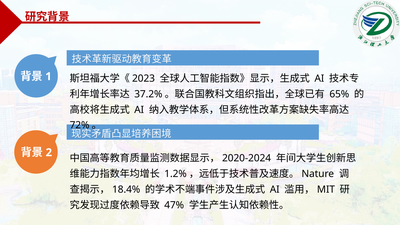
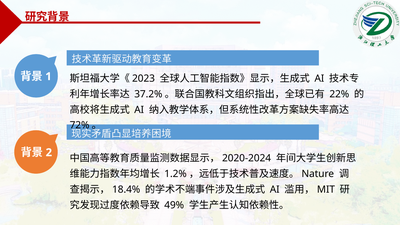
65%: 65% -> 22% (339, 94)
47%: 47% -> 49% (174, 205)
